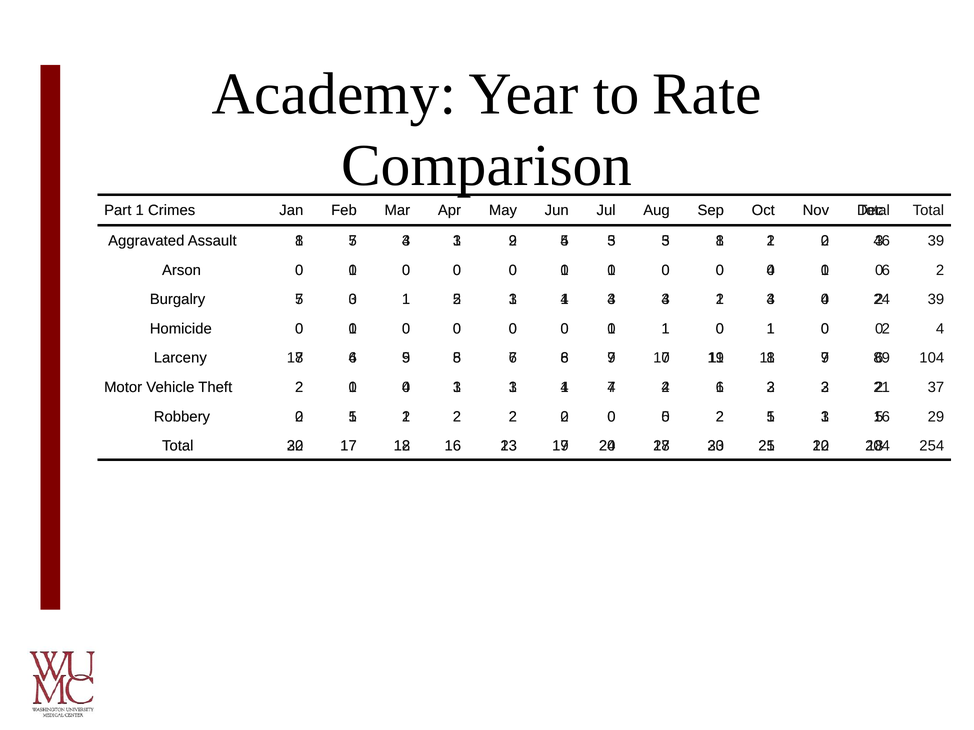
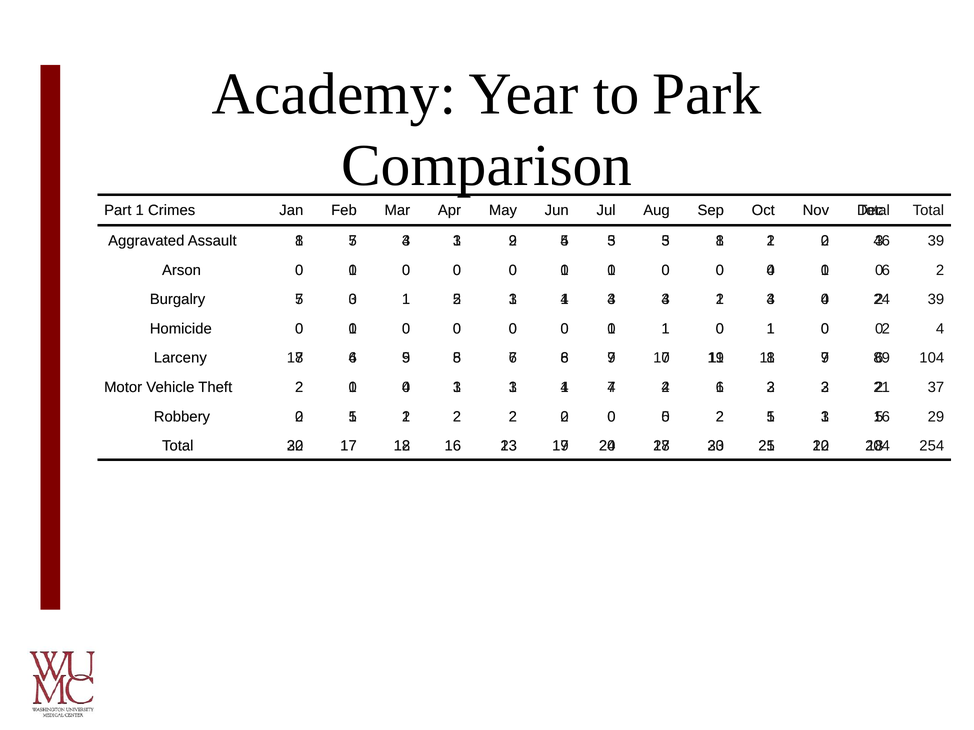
Rate: Rate -> Park (707, 94)
